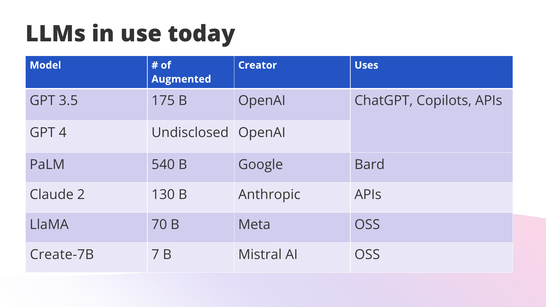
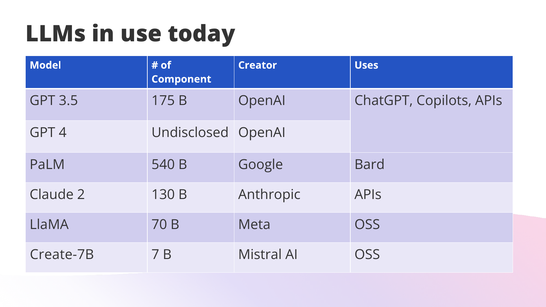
Augmented: Augmented -> Component (181, 79)
